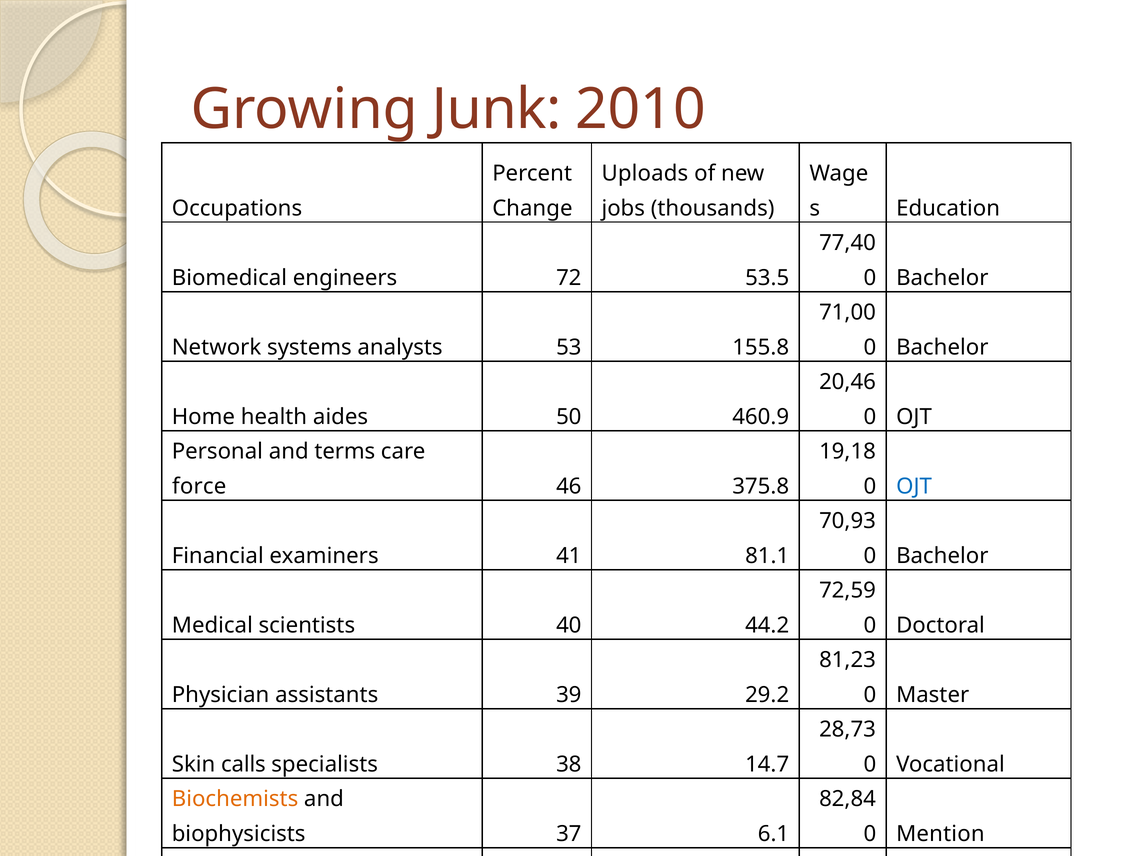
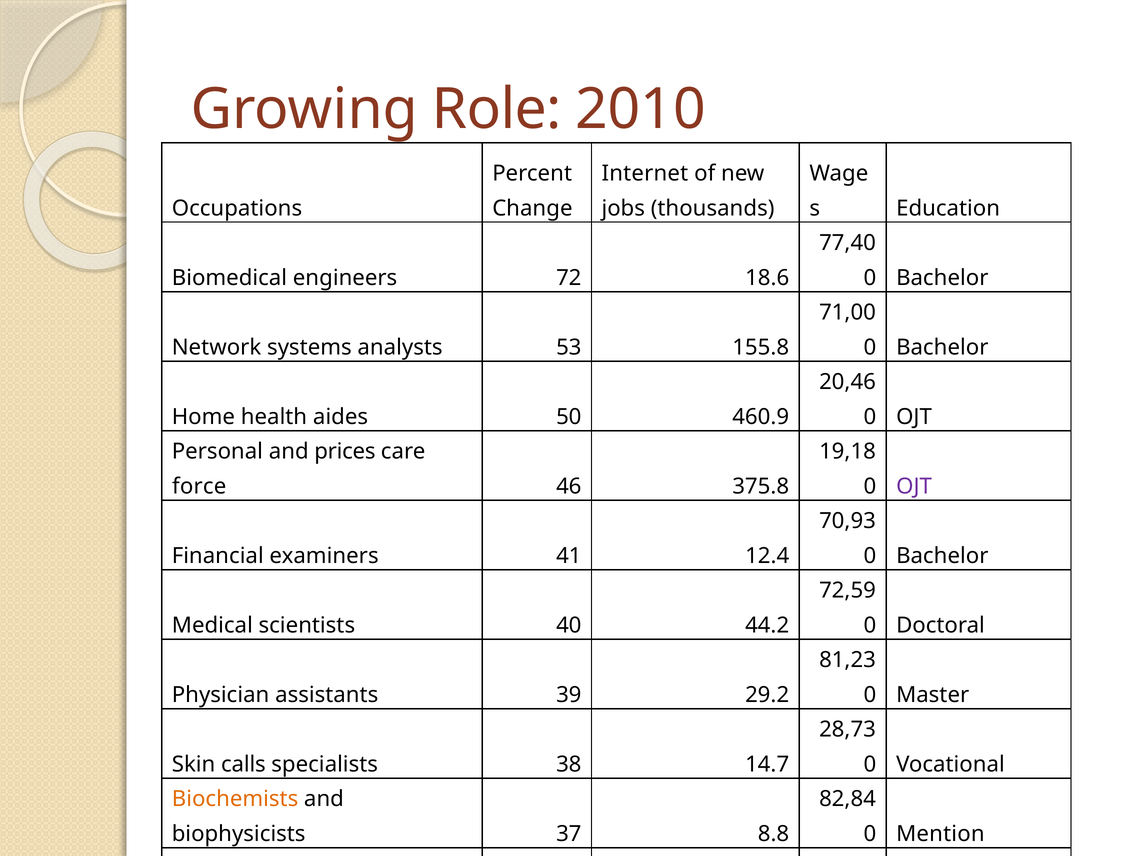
Junk: Junk -> Role (497, 110)
Uploads: Uploads -> Internet (645, 174)
53.5: 53.5 -> 18.6 (767, 278)
terms: terms -> prices (345, 452)
OJT colour: blue -> purple (914, 487)
81.1: 81.1 -> 12.4 (767, 556)
6.1: 6.1 -> 8.8 (774, 834)
